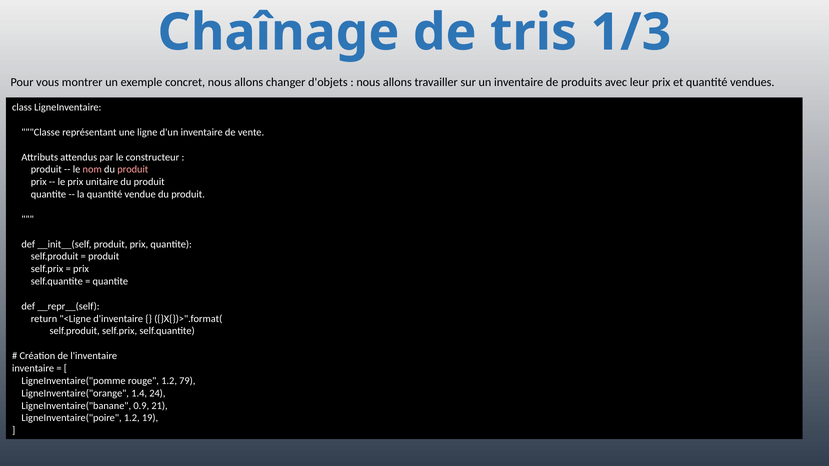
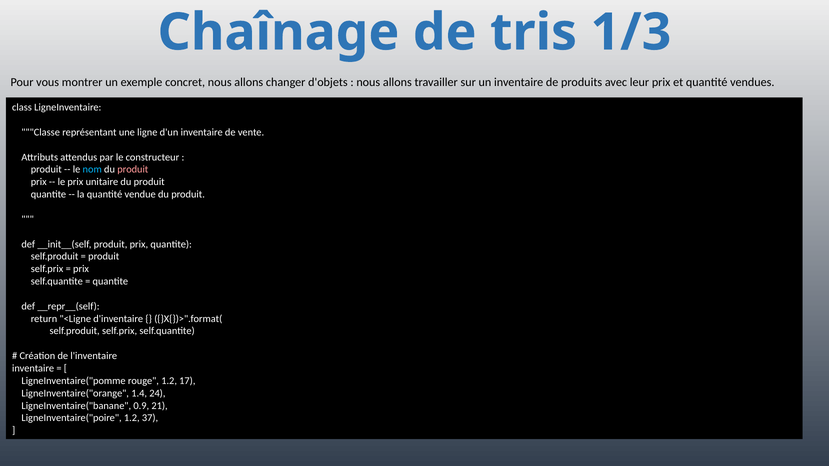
nom colour: pink -> light blue (92, 170)
79: 79 -> 17 (187, 381)
19: 19 -> 37 (150, 418)
